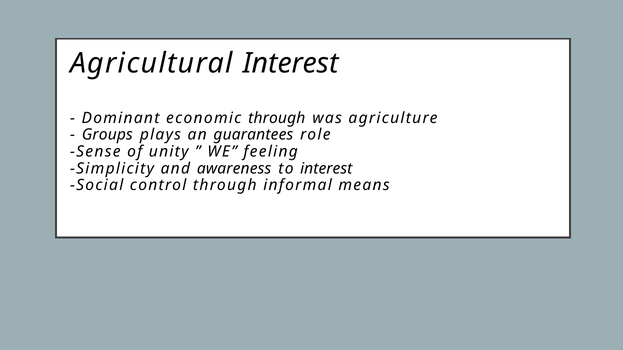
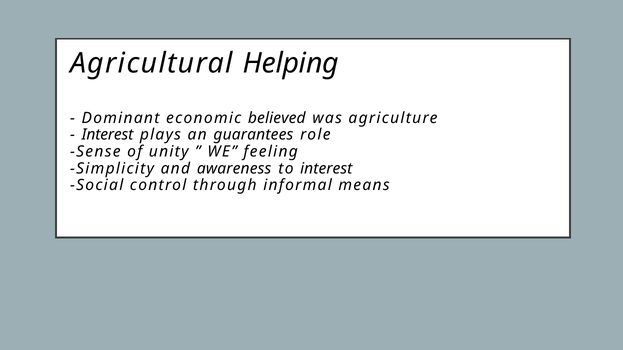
Agricultural Interest: Interest -> Helping (291, 63)
economic through: through -> believed (277, 118)
Groups: Groups -> Interest (107, 135)
